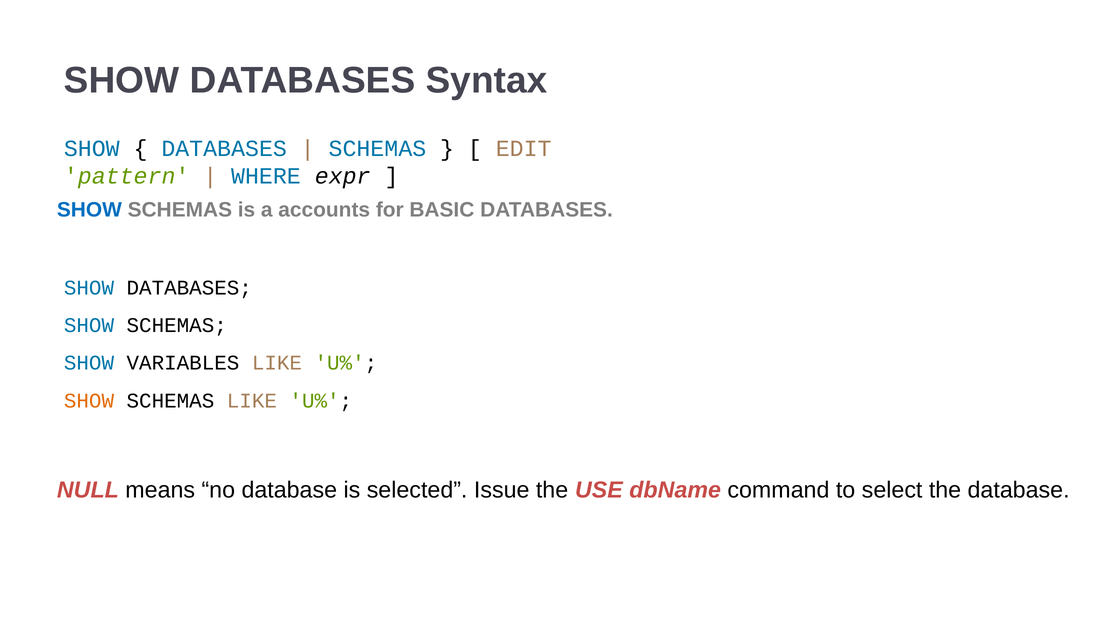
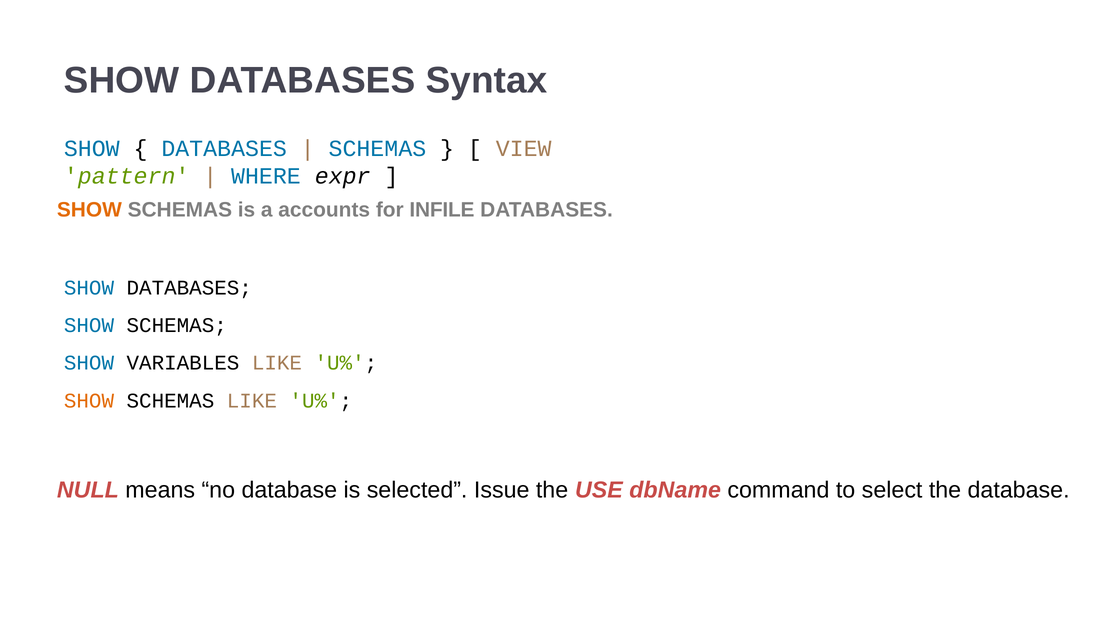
EDIT: EDIT -> VIEW (524, 149)
SHOW colour: blue -> orange (89, 210)
BASIC: BASIC -> INFILE (442, 210)
